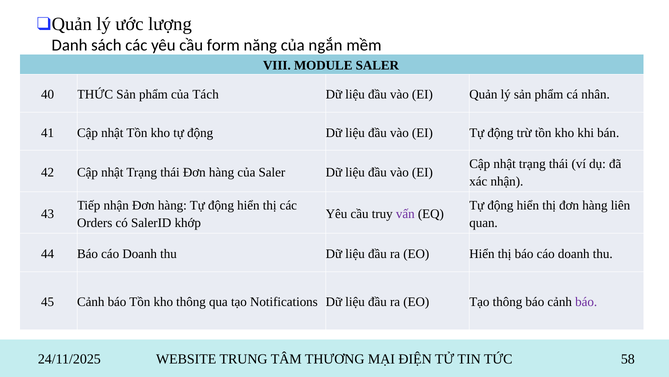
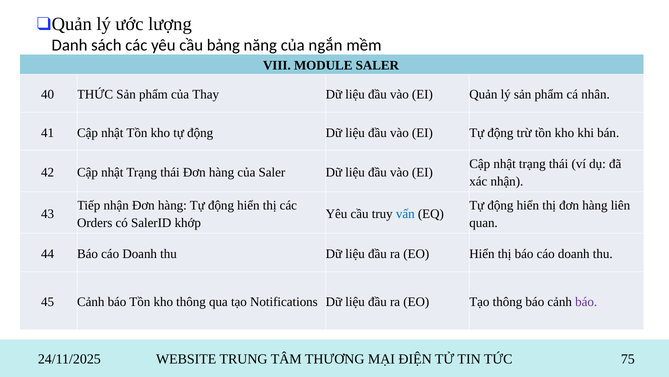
cầu form: form -> bảng (223, 45)
của Tách: Tách -> Thay (206, 94)
vấn colour: purple -> blue (405, 214)
58: 58 -> 75 (628, 358)
